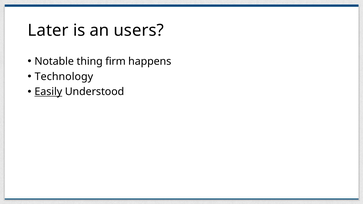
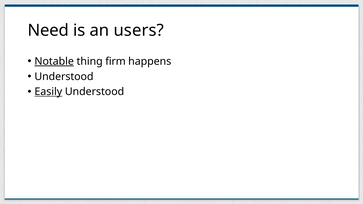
Later: Later -> Need (48, 30)
Notable underline: none -> present (54, 61)
Technology: Technology -> Understood (64, 77)
